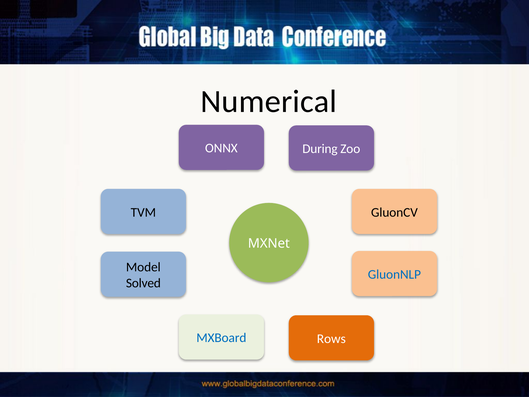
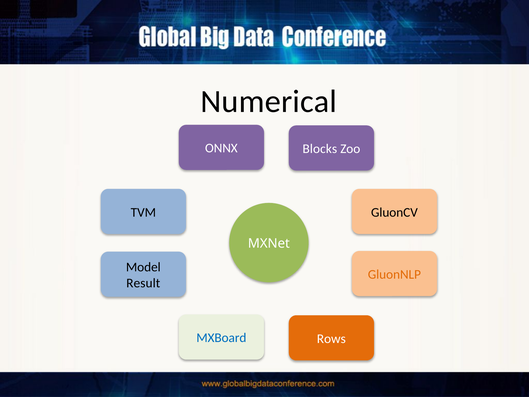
During: During -> Blocks (320, 149)
GluonNLP colour: blue -> orange (394, 274)
Solved: Solved -> Result (143, 283)
